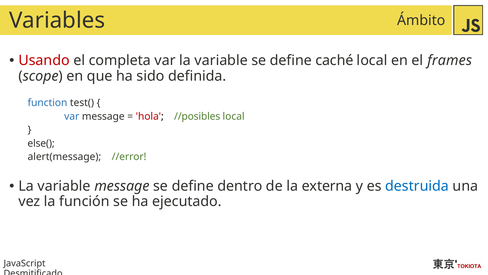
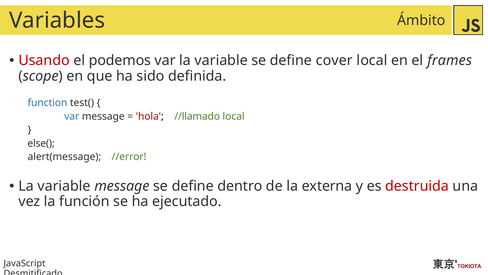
completa: completa -> podemos (120, 60)
caché: caché -> cover (334, 60)
//posibles: //posibles -> //llamado (197, 116)
destruida colour: blue -> red (417, 186)
